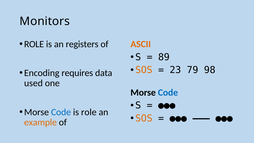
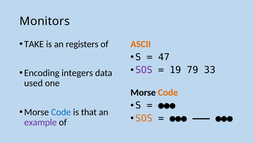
ROLE: ROLE -> TAKE (34, 44)
89: 89 -> 47 (164, 57)
SOS colour: orange -> purple (144, 70)
23: 23 -> 19 (175, 70)
98: 98 -> 33 (210, 70)
requires: requires -> integers (77, 73)
Code colour: blue -> orange (168, 92)
is role: role -> that (89, 112)
example colour: orange -> purple (40, 122)
